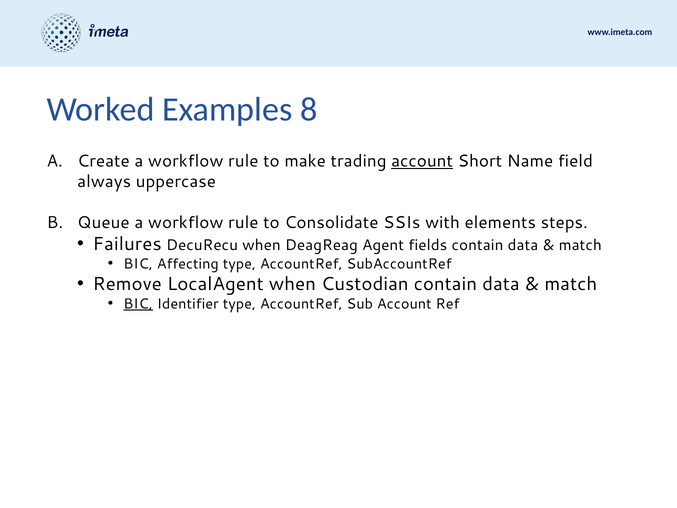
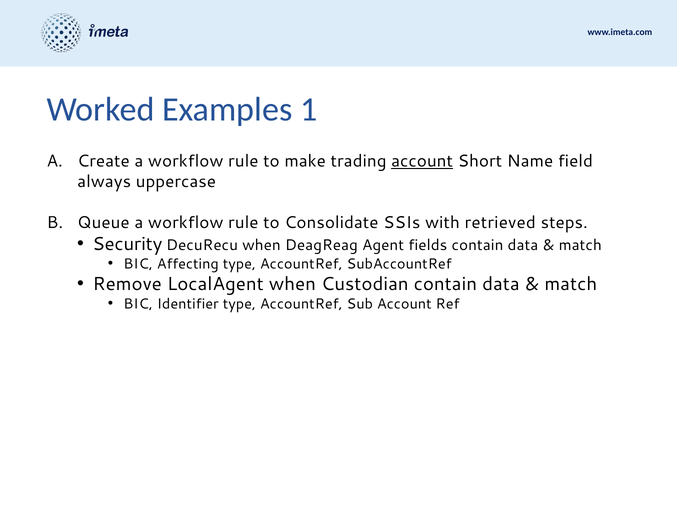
8: 8 -> 1 (309, 110)
elements: elements -> retrieved (500, 222)
Failures: Failures -> Security (127, 244)
BIC underline: present -> none (138, 304)
